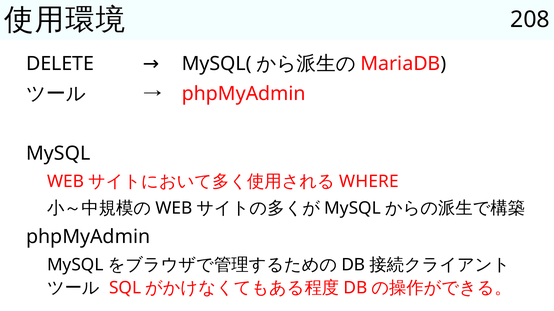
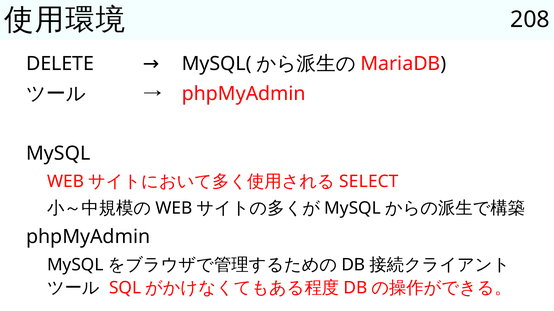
WHERE: WHERE -> SELECT (369, 182)
